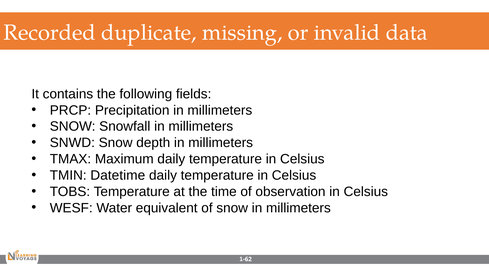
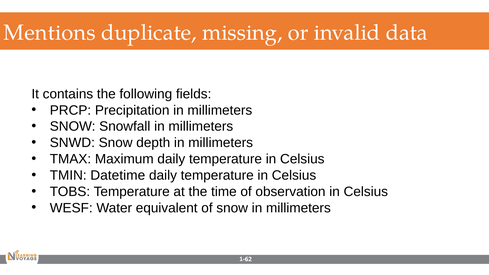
Recorded: Recorded -> Mentions (50, 33)
